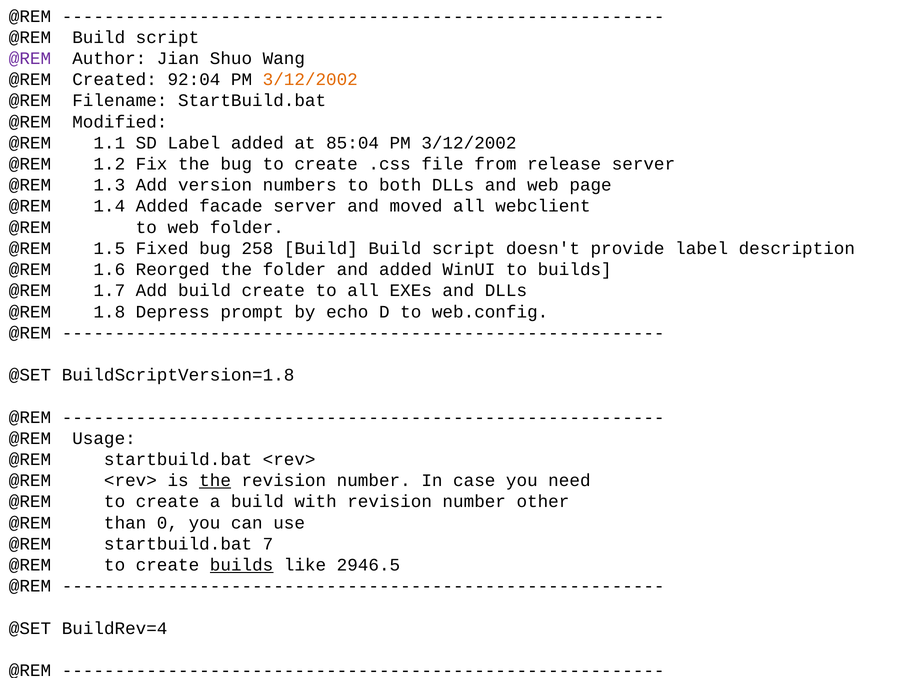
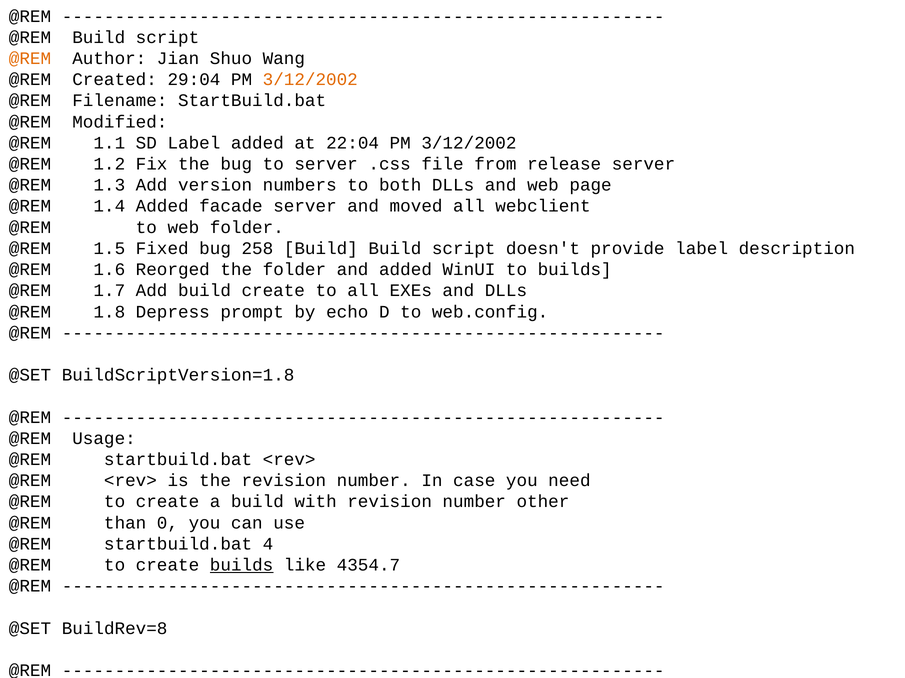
@REM colour: purple -> orange (30, 59)
92:04: 92:04 -> 29:04 (194, 80)
85:04: 85:04 -> 22:04 (353, 143)
bug to create: create -> server (326, 164)
the underline: present -> none (215, 481)
7: 7 -> 4 (268, 544)
2946.5: 2946.5 -> 4354.7 (368, 566)
BuildRev=4: BuildRev=4 -> BuildRev=8 (115, 629)
